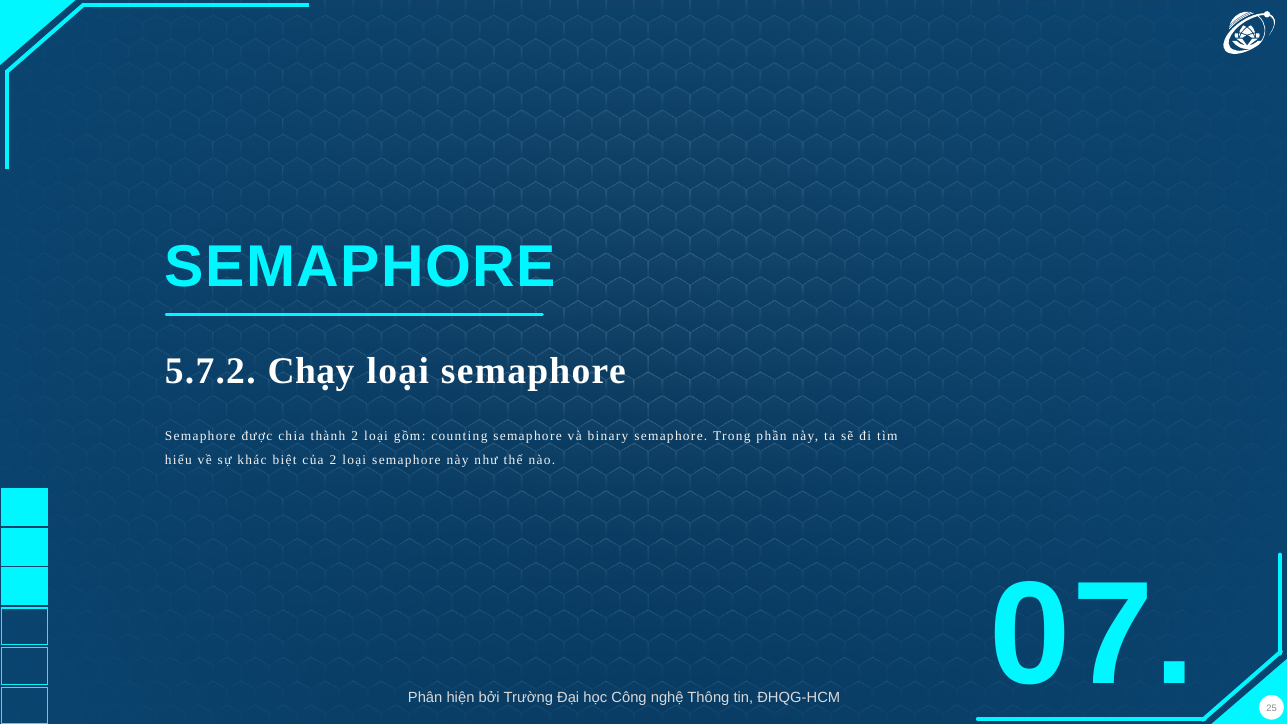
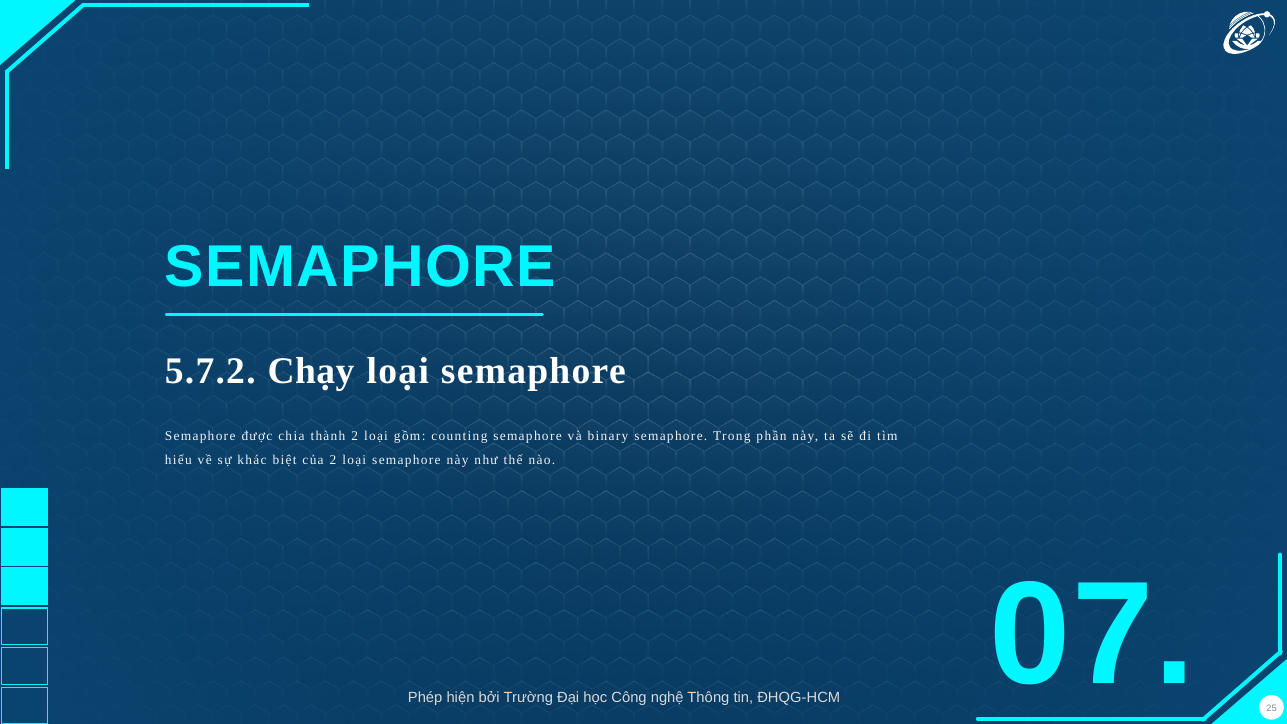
Phân: Phân -> Phép (425, 698)
